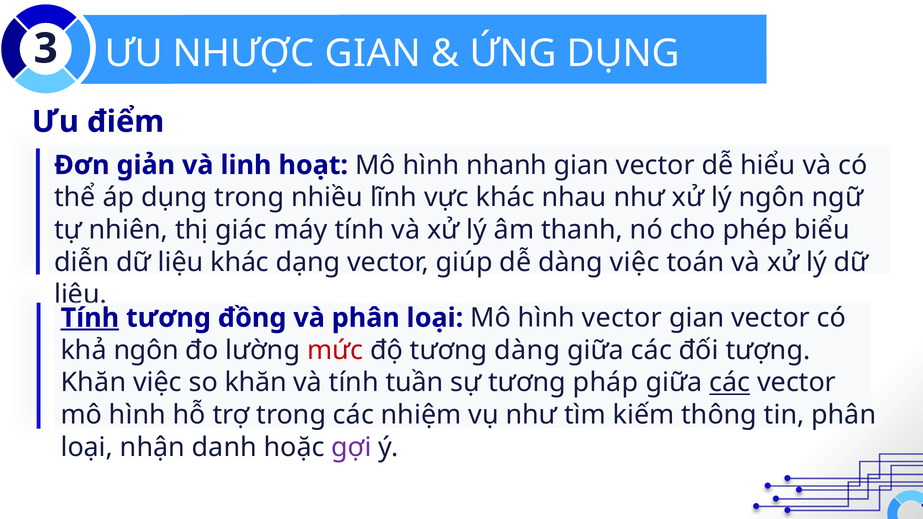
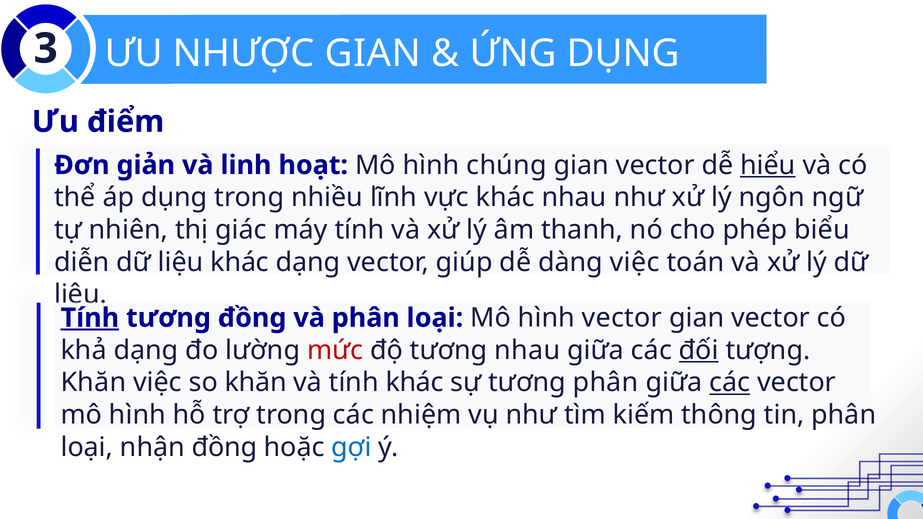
nhanh: nhanh -> chúng (507, 165)
hiểu underline: none -> present (768, 165)
khả ngôn: ngôn -> dạng (146, 350)
tương dàng: dàng -> nhau (527, 350)
đối underline: none -> present (699, 350)
tính tuần: tuần -> khác (415, 383)
tương pháp: pháp -> phân (606, 383)
nhận danh: danh -> đồng (224, 447)
gợi colour: purple -> blue (351, 447)
